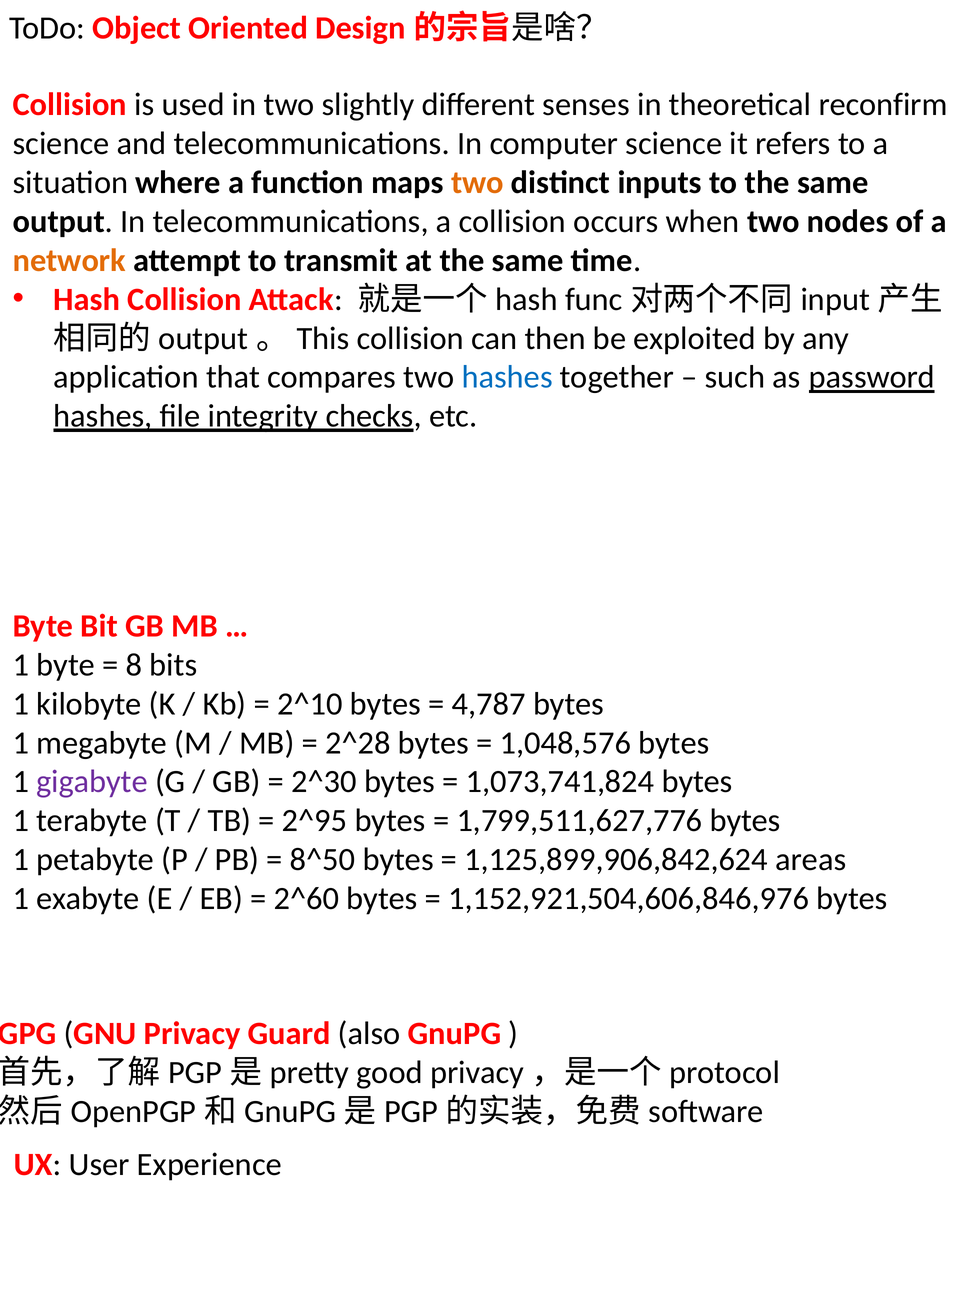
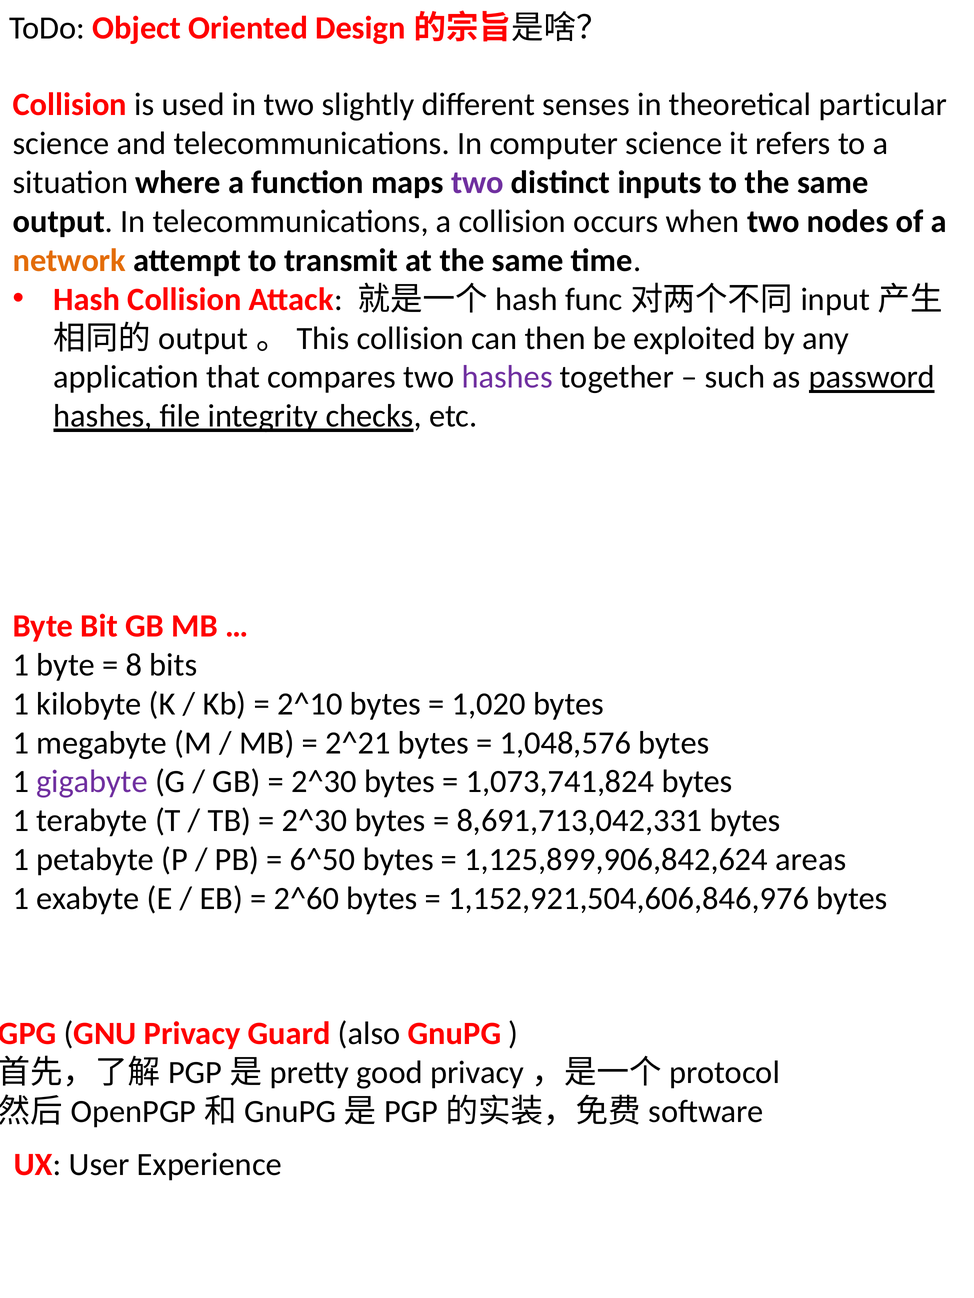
reconfirm: reconfirm -> particular (883, 105)
two colour: orange -> purple (477, 183)
hashes colour: blue -> purple (507, 377)
4,787: 4,787 -> 1,020 (489, 704)
2^28: 2^28 -> 2^21 (358, 743)
2^95: 2^95 -> 2^30 (315, 821)
1,799,511,627,776: 1,799,511,627,776 -> 8,691,713,042,331 (579, 821)
8^50: 8^50 -> 6^50 (323, 860)
